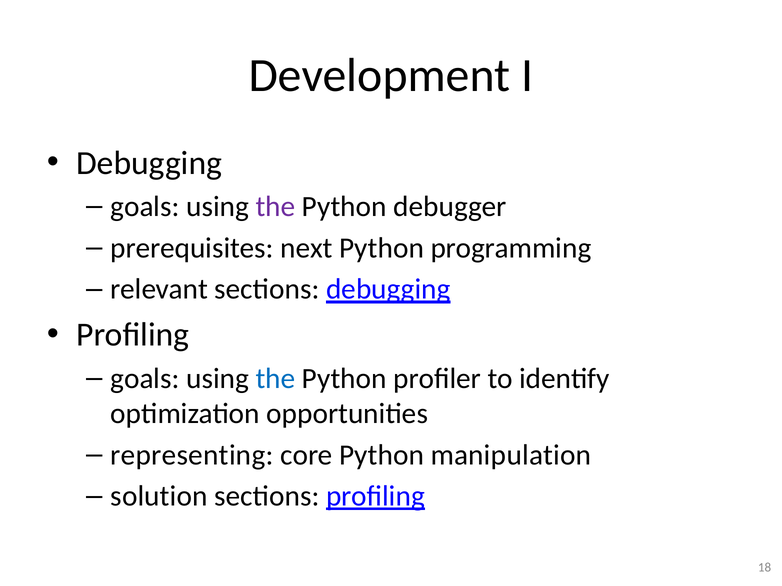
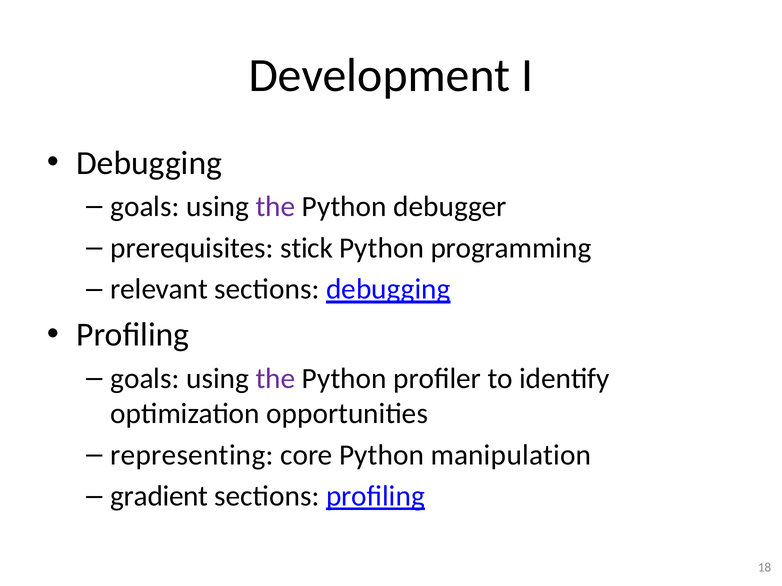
next: next -> stick (307, 248)
the colour: blue -> purple (275, 379)
solution: solution -> gradient (159, 497)
